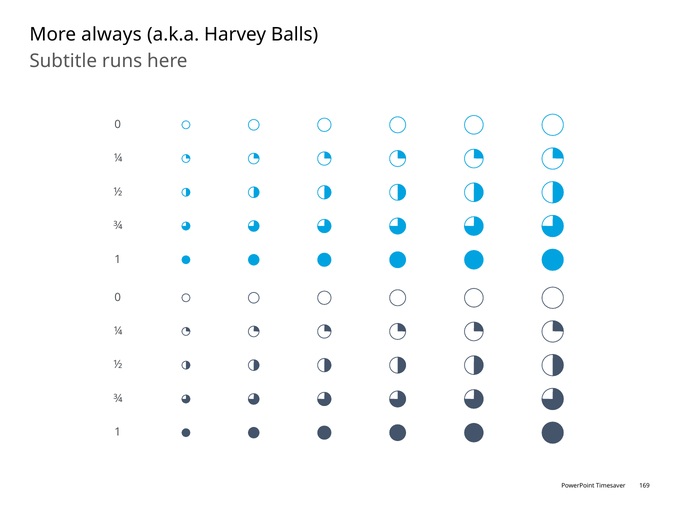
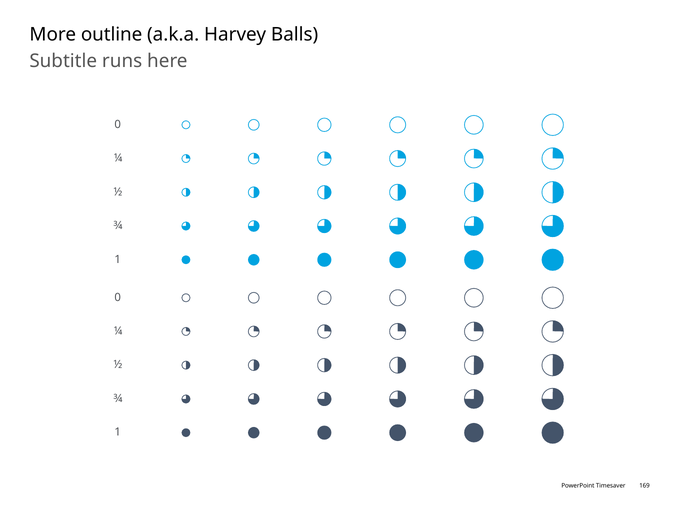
always: always -> outline (112, 35)
